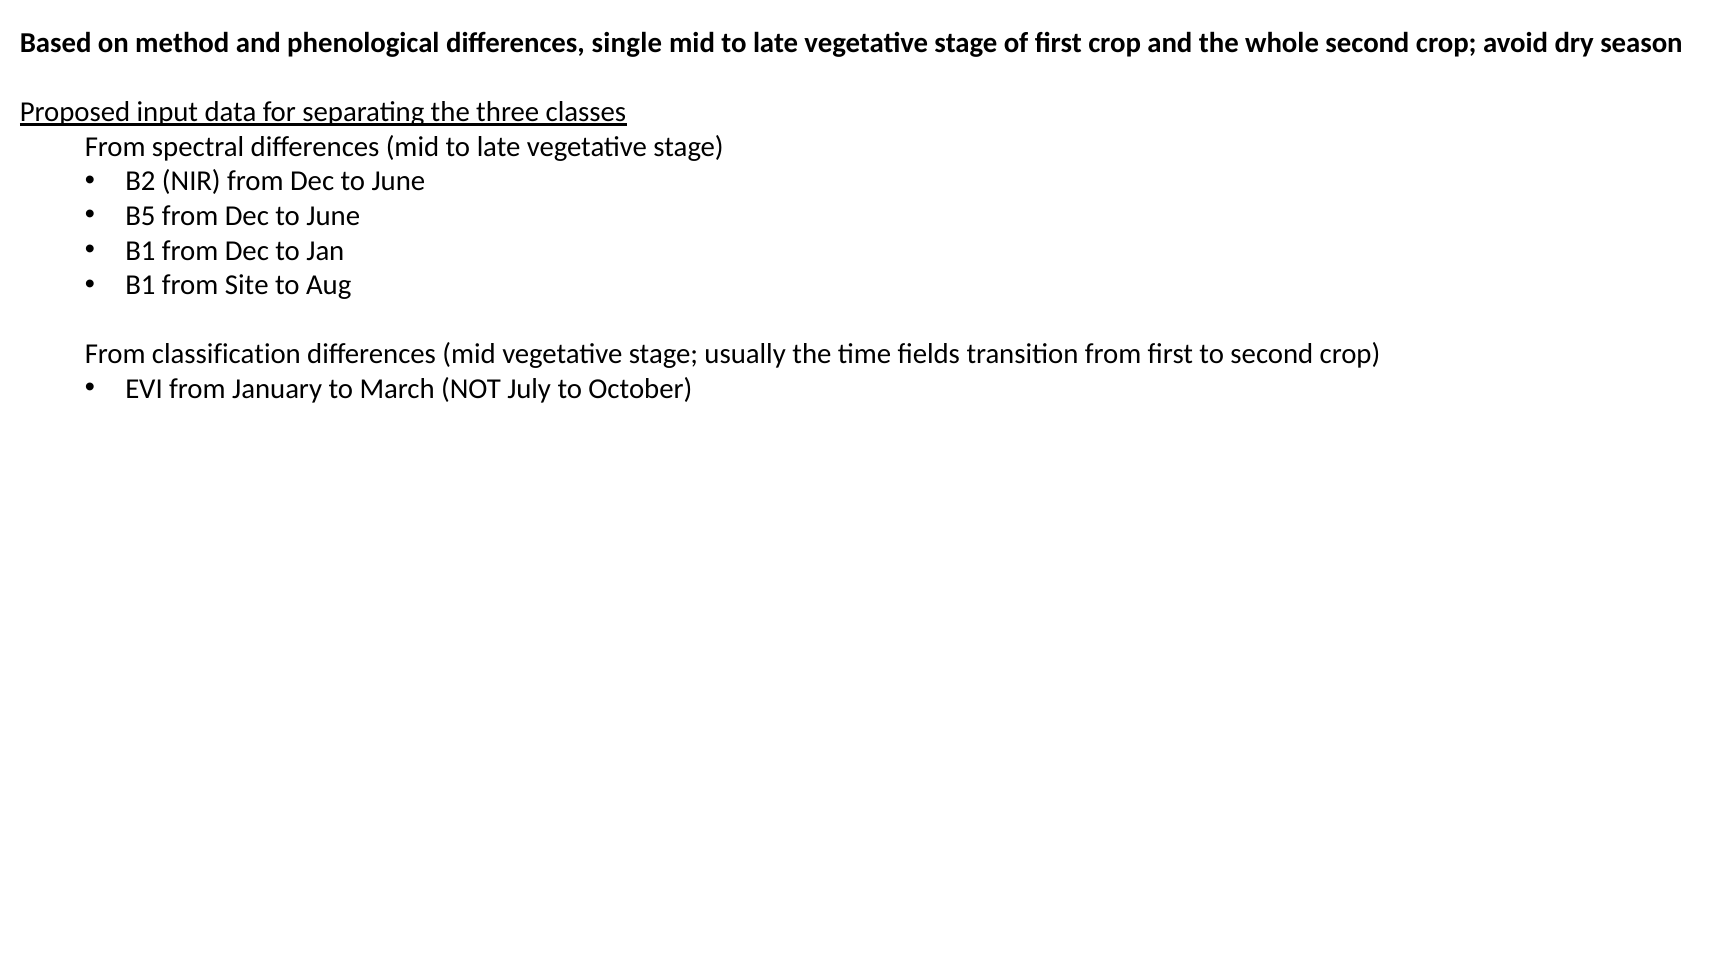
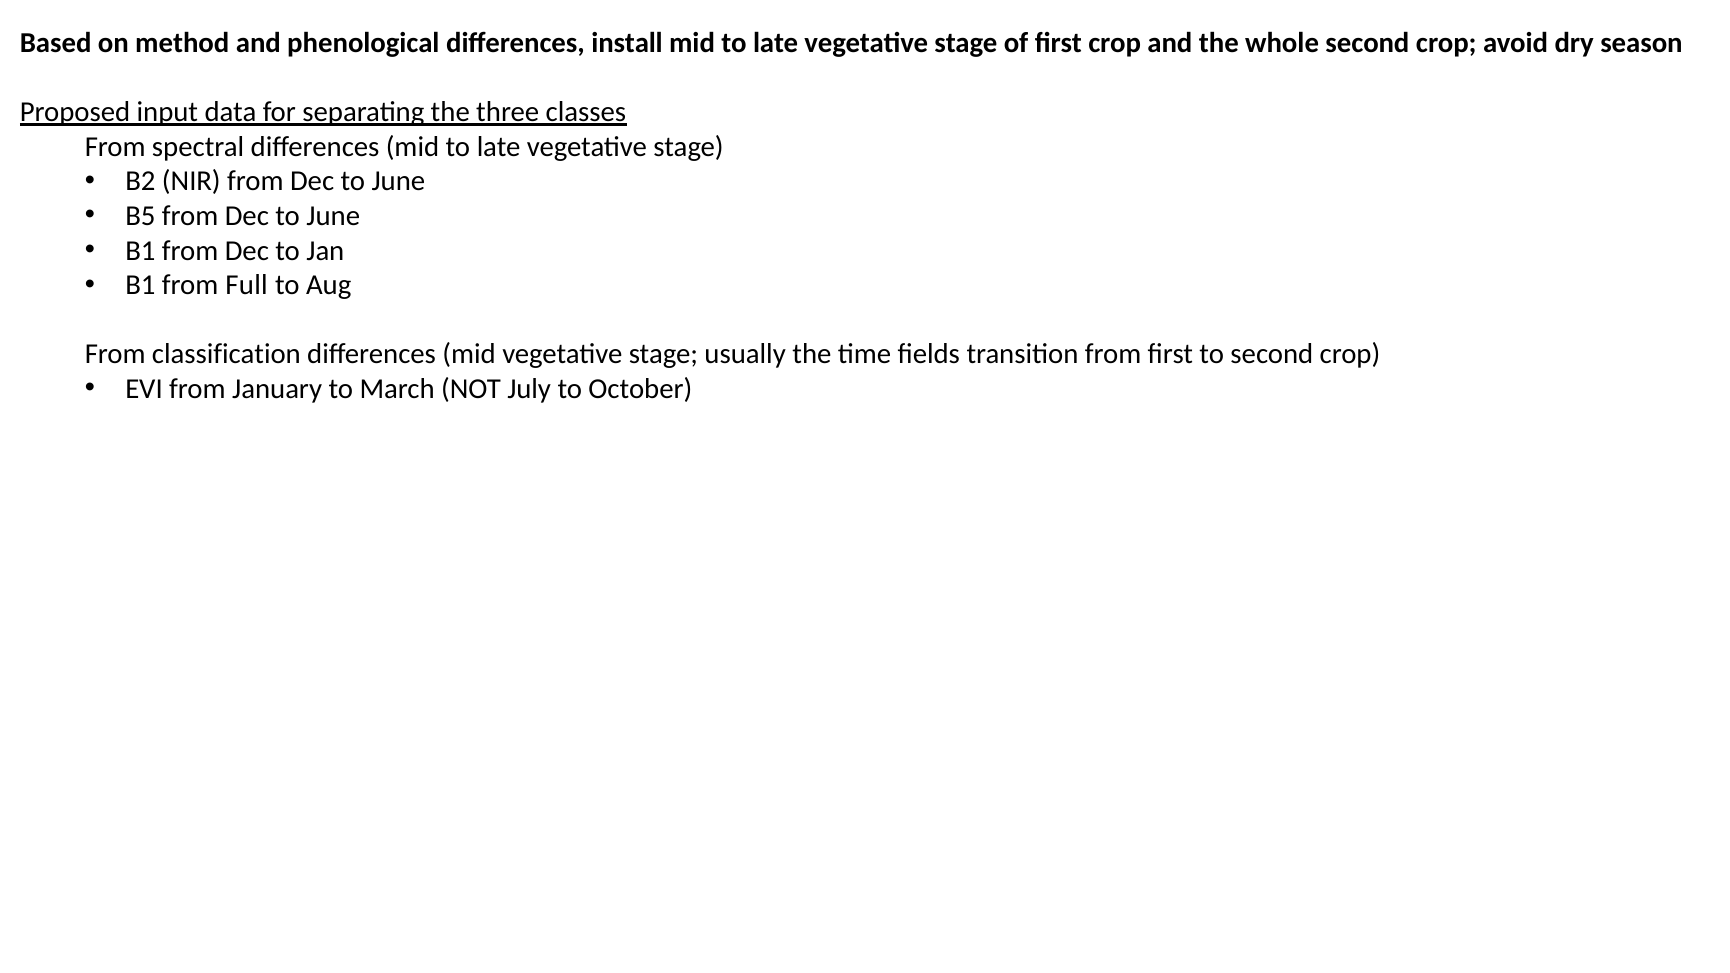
single: single -> install (627, 43)
Site: Site -> Full (247, 285)
